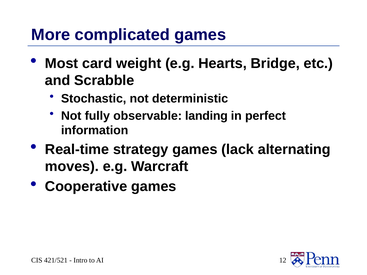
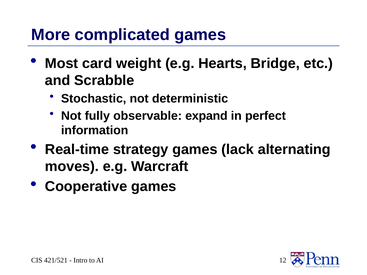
landing: landing -> expand (206, 116)
